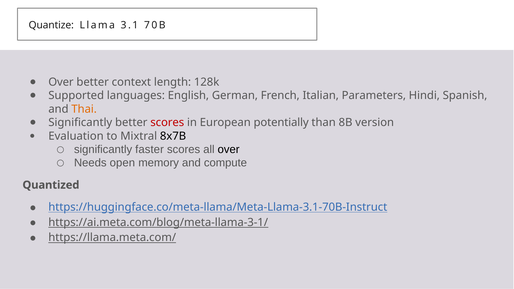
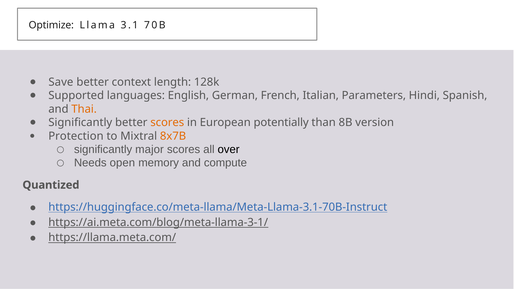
Quantize: Quantize -> Optimize (51, 25)
Over: Over -> Save (61, 82)
scores colour: red -> orange (167, 123)
Evaluation: Evaluation -> Protection (76, 136)
8x7B colour: black -> orange (173, 136)
faster: faster -> major (150, 150)
